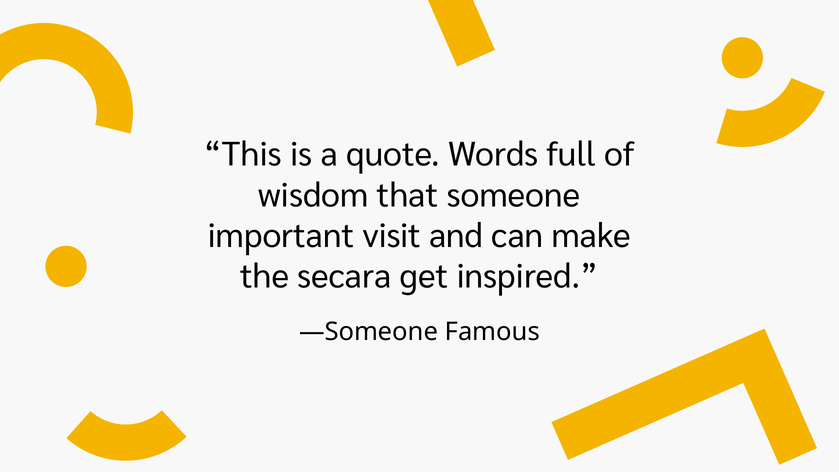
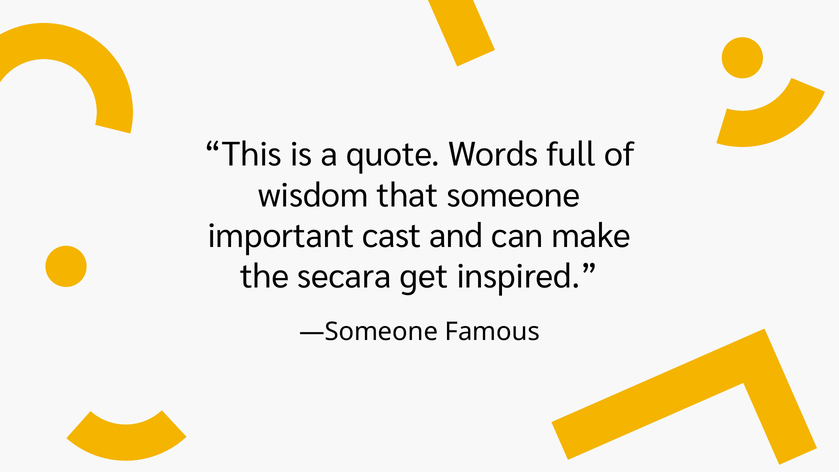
visit: visit -> cast (392, 236)
